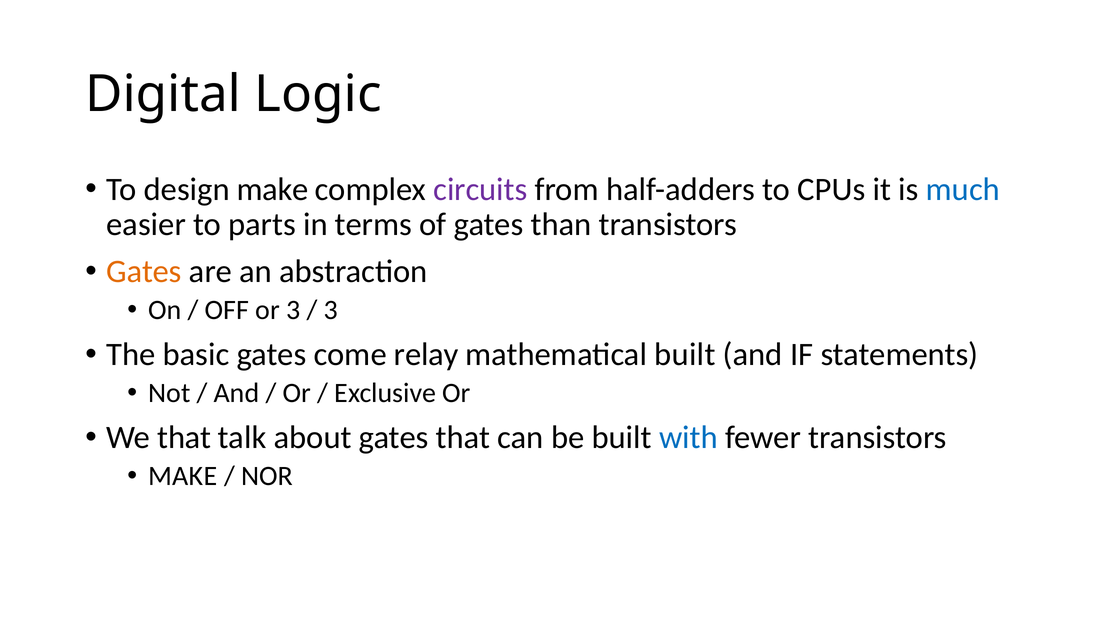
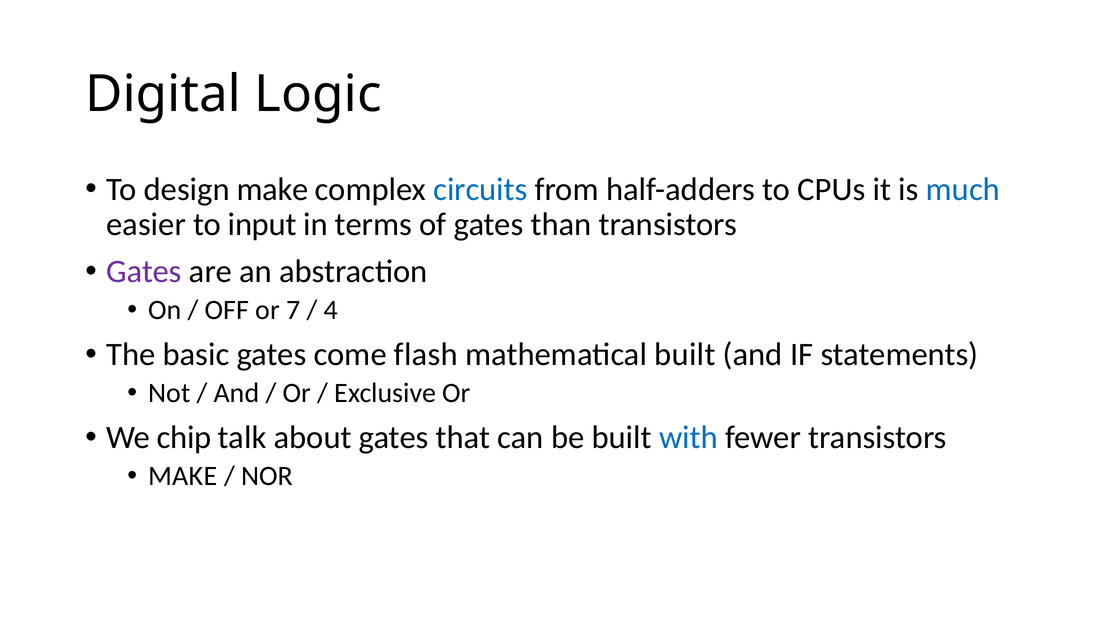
circuits colour: purple -> blue (480, 189)
parts: parts -> input (262, 224)
Gates colour: orange -> purple (144, 271)
or 3: 3 -> 7 (293, 310)
3: 3 -> 4 (331, 310)
relay: relay -> flash (426, 354)
We that: that -> chip (184, 437)
